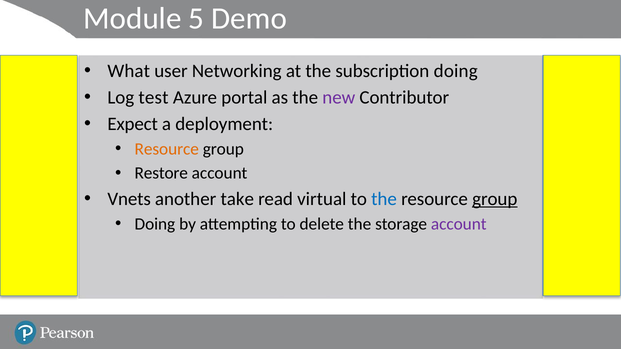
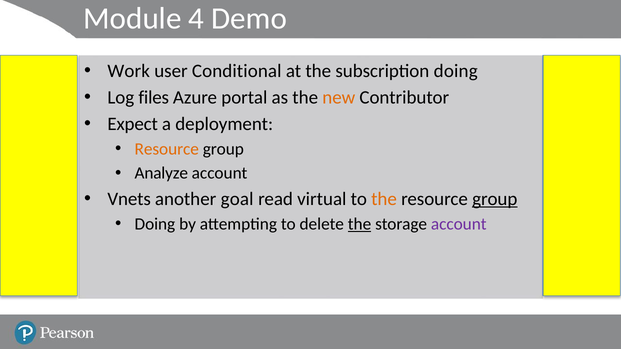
5: 5 -> 4 (196, 19)
What: What -> Work (129, 71)
Networking: Networking -> Conditional (237, 71)
test: test -> files (154, 98)
new colour: purple -> orange (339, 98)
Restore: Restore -> Analyze (161, 173)
take: take -> goal (237, 199)
the colour: blue -> orange (384, 199)
the underline: none -> present (360, 224)
